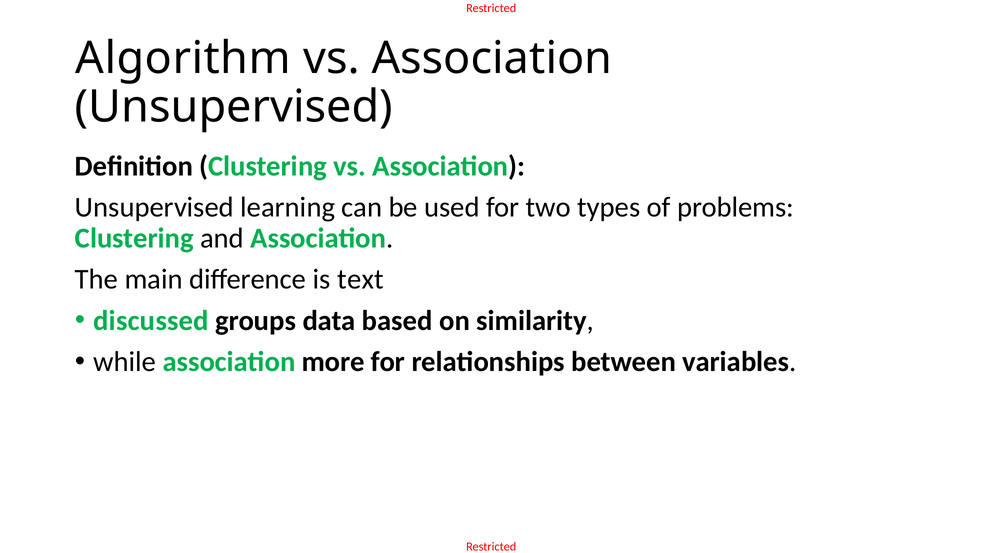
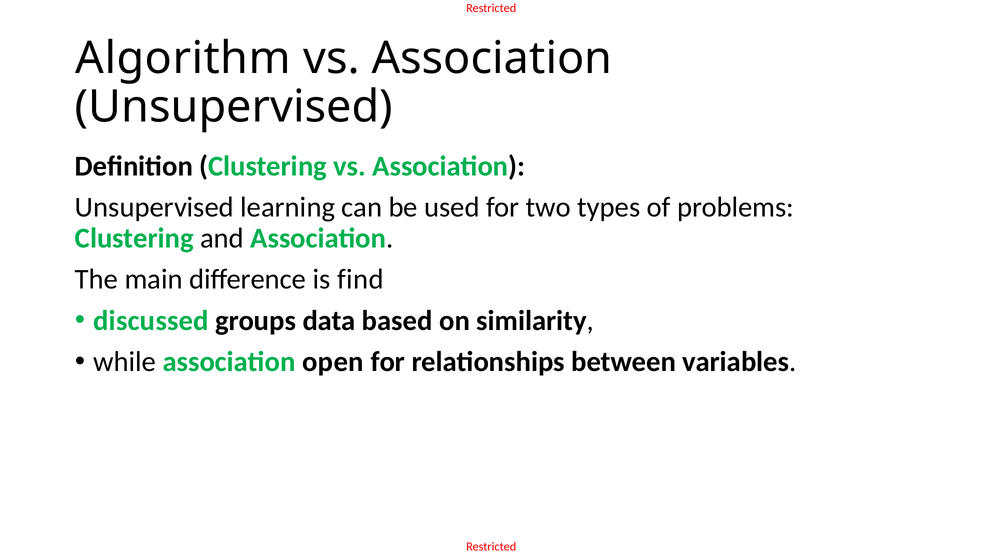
text: text -> find (361, 279)
more: more -> open (333, 362)
